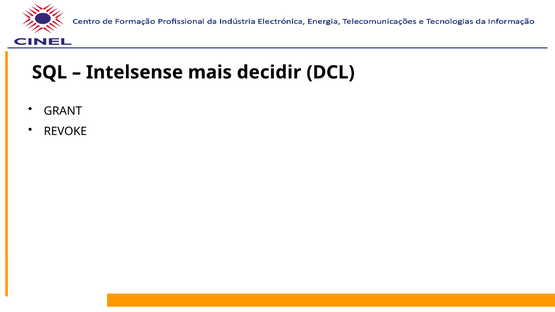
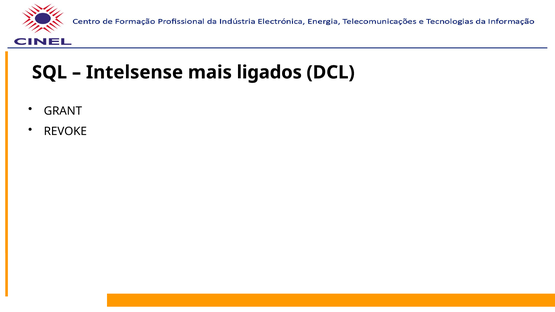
decidir: decidir -> ligados (269, 72)
